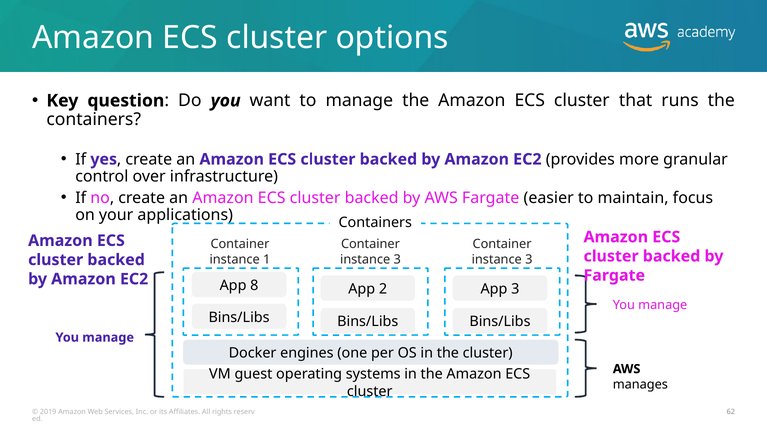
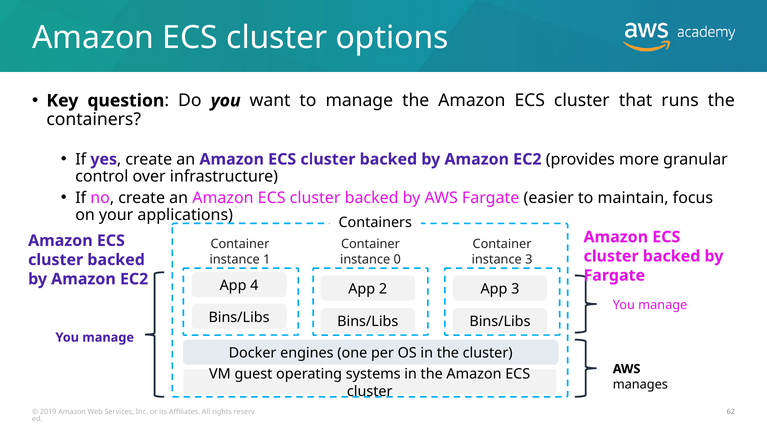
3: 3 -> 0 (397, 259)
8: 8 -> 4 (254, 285)
